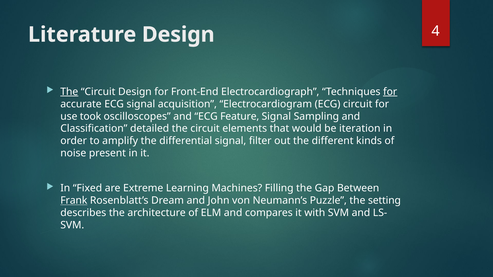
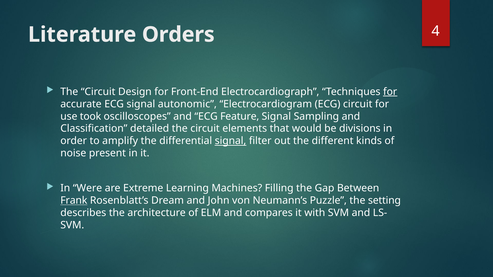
Literature Design: Design -> Orders (178, 35)
The underline: present -> none (69, 92)
acquisition: acquisition -> autonomic (187, 104)
iteration: iteration -> divisions (360, 129)
signal underline: none -> present (231, 141)
Fixed: Fixed -> Were (87, 188)
